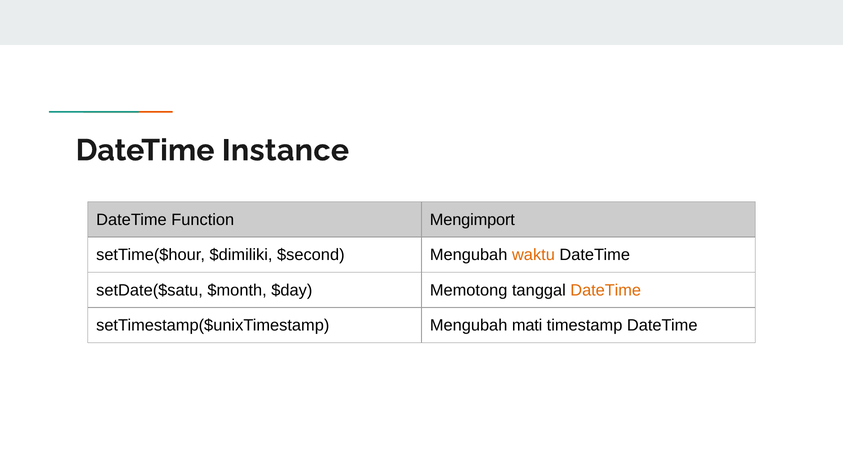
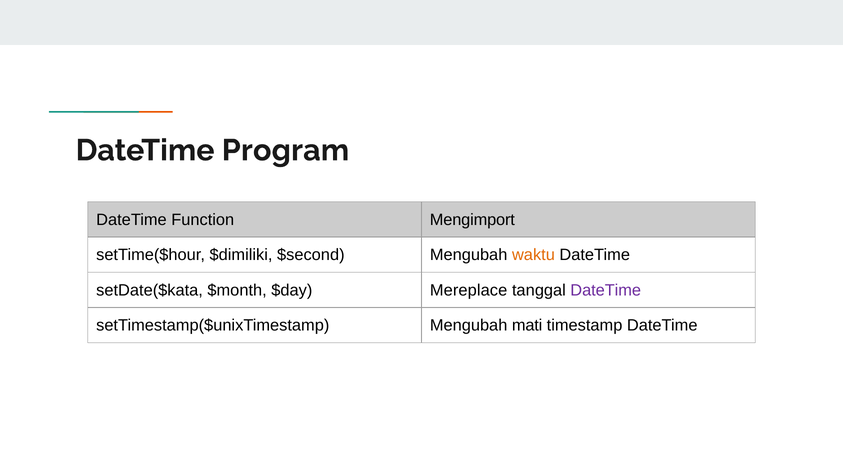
Instance: Instance -> Program (285, 150)
setDate($satu: setDate($satu -> setDate($kata (150, 290)
Memotong: Memotong -> Mereplace (469, 290)
DateTime colour: orange -> purple (606, 290)
